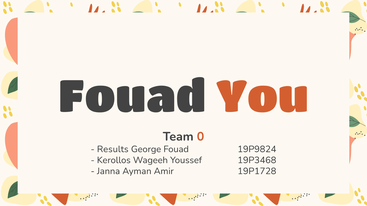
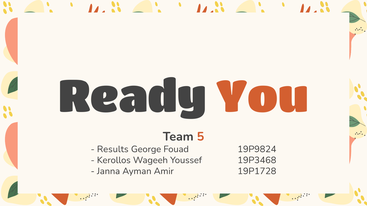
Fouad: Fouad -> Ready (132, 97)
0: 0 -> 5 (200, 137)
